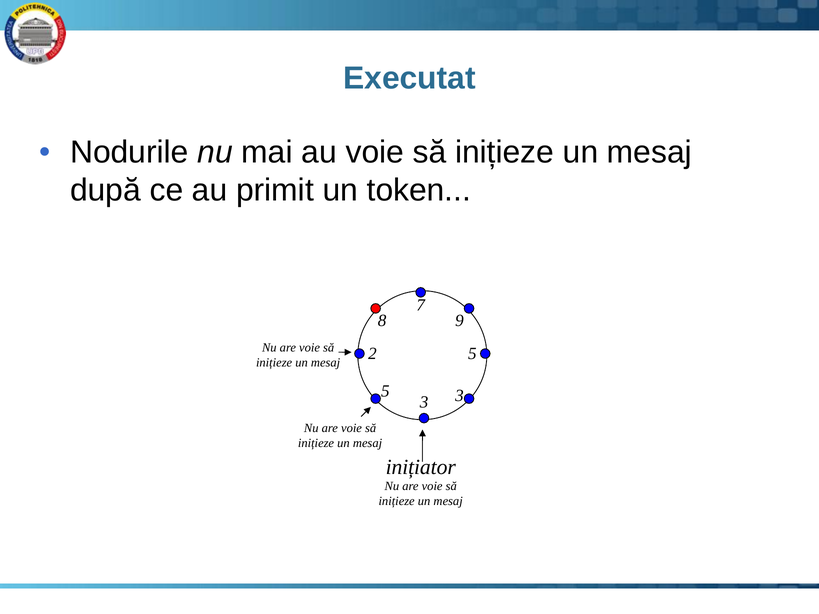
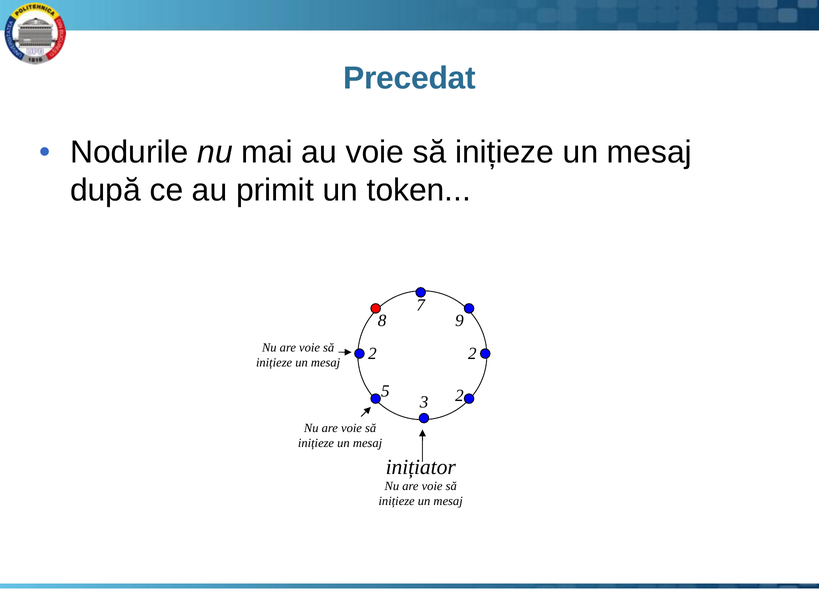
Executat: Executat -> Precedat (410, 78)
2 5: 5 -> 2 (472, 354)
5 3: 3 -> 2 (459, 396)
